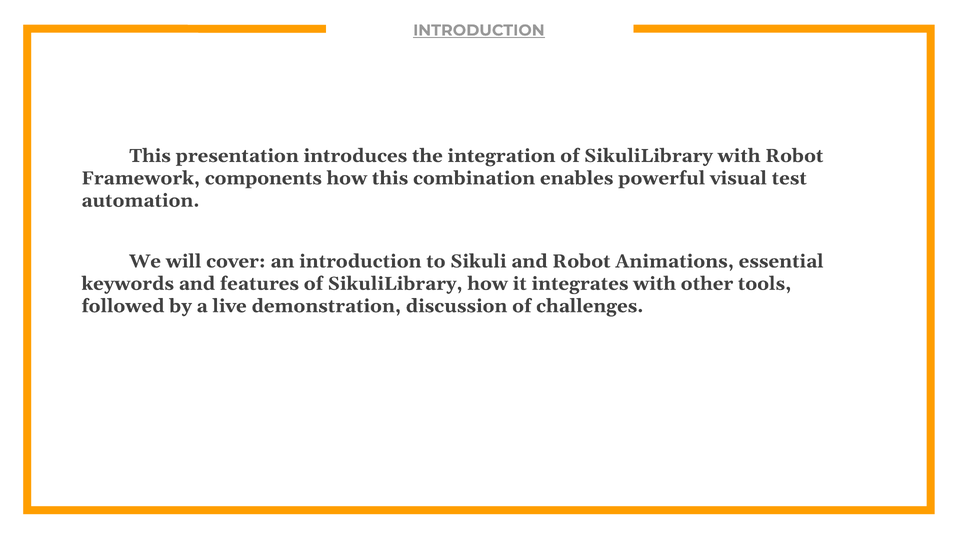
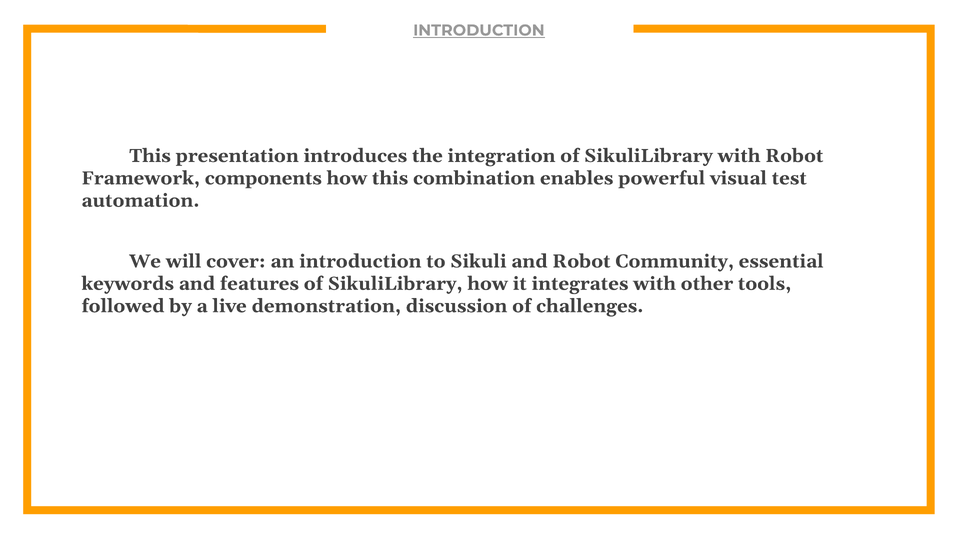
Animations: Animations -> Community (675, 261)
